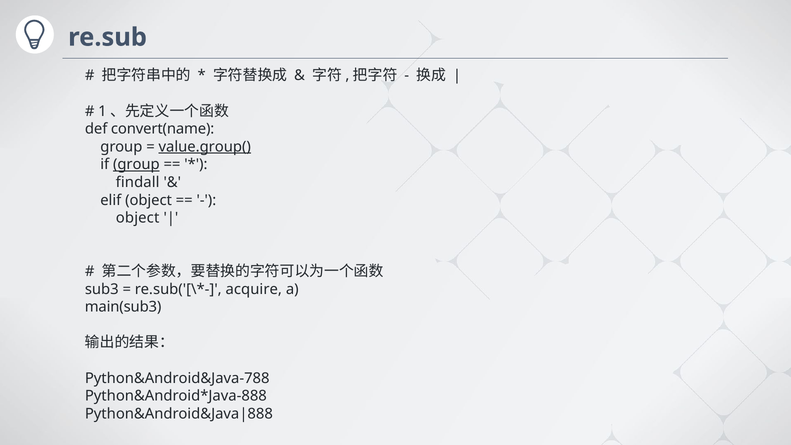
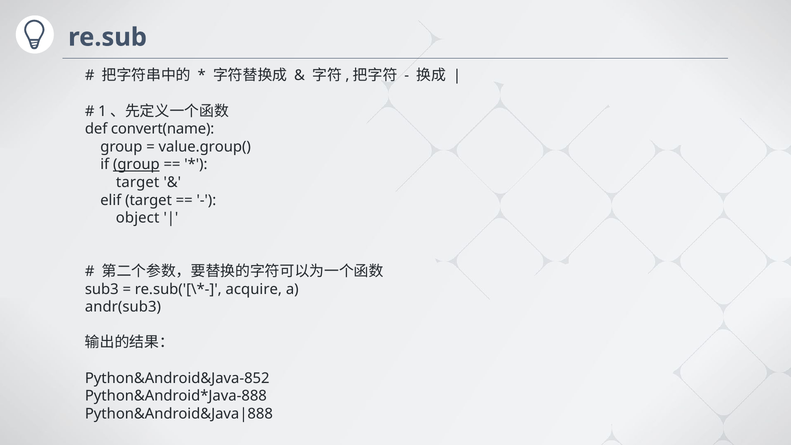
value.group( underline: present -> none (205, 147)
findall: findall -> target (138, 182)
elif object: object -> target (149, 200)
main(sub3: main(sub3 -> andr(sub3 (123, 307)
Python&Android&Java-788: Python&Android&Java-788 -> Python&Android&Java-852 (177, 378)
